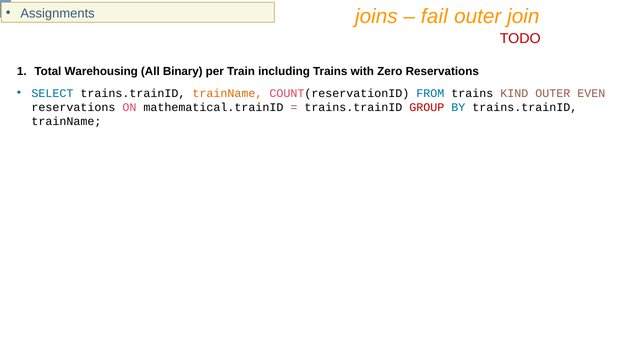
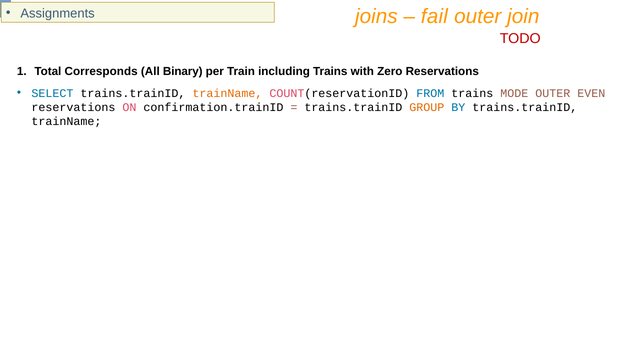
Warehousing: Warehousing -> Corresponds (101, 71)
KIND: KIND -> MODE (514, 93)
mathematical.trainID: mathematical.trainID -> confirmation.trainID (213, 107)
GROUP colour: red -> orange (427, 107)
